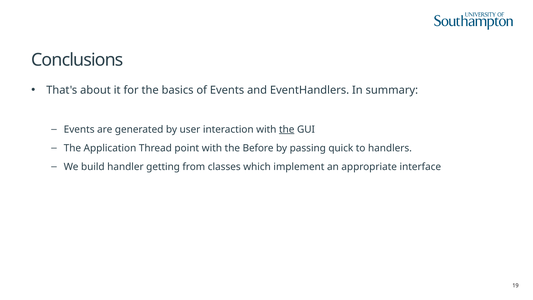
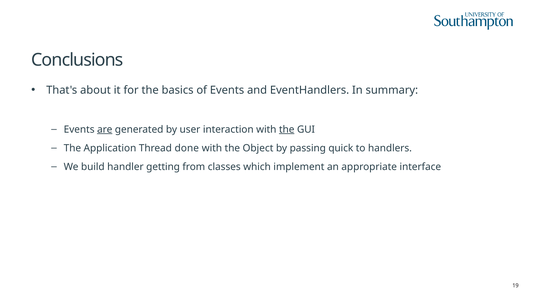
are underline: none -> present (105, 129)
point: point -> done (187, 148)
Before: Before -> Object (258, 148)
